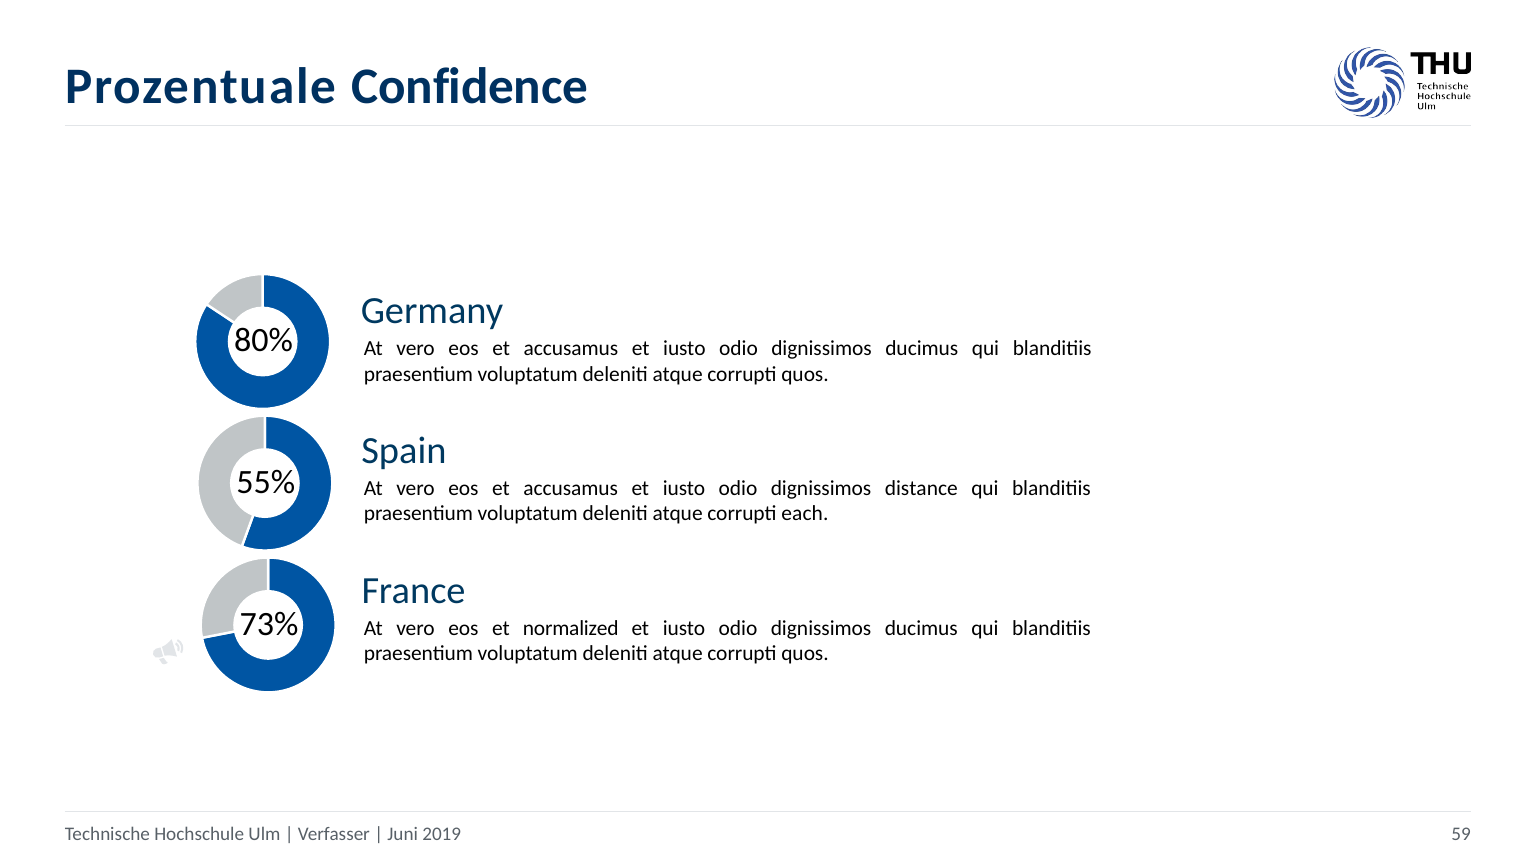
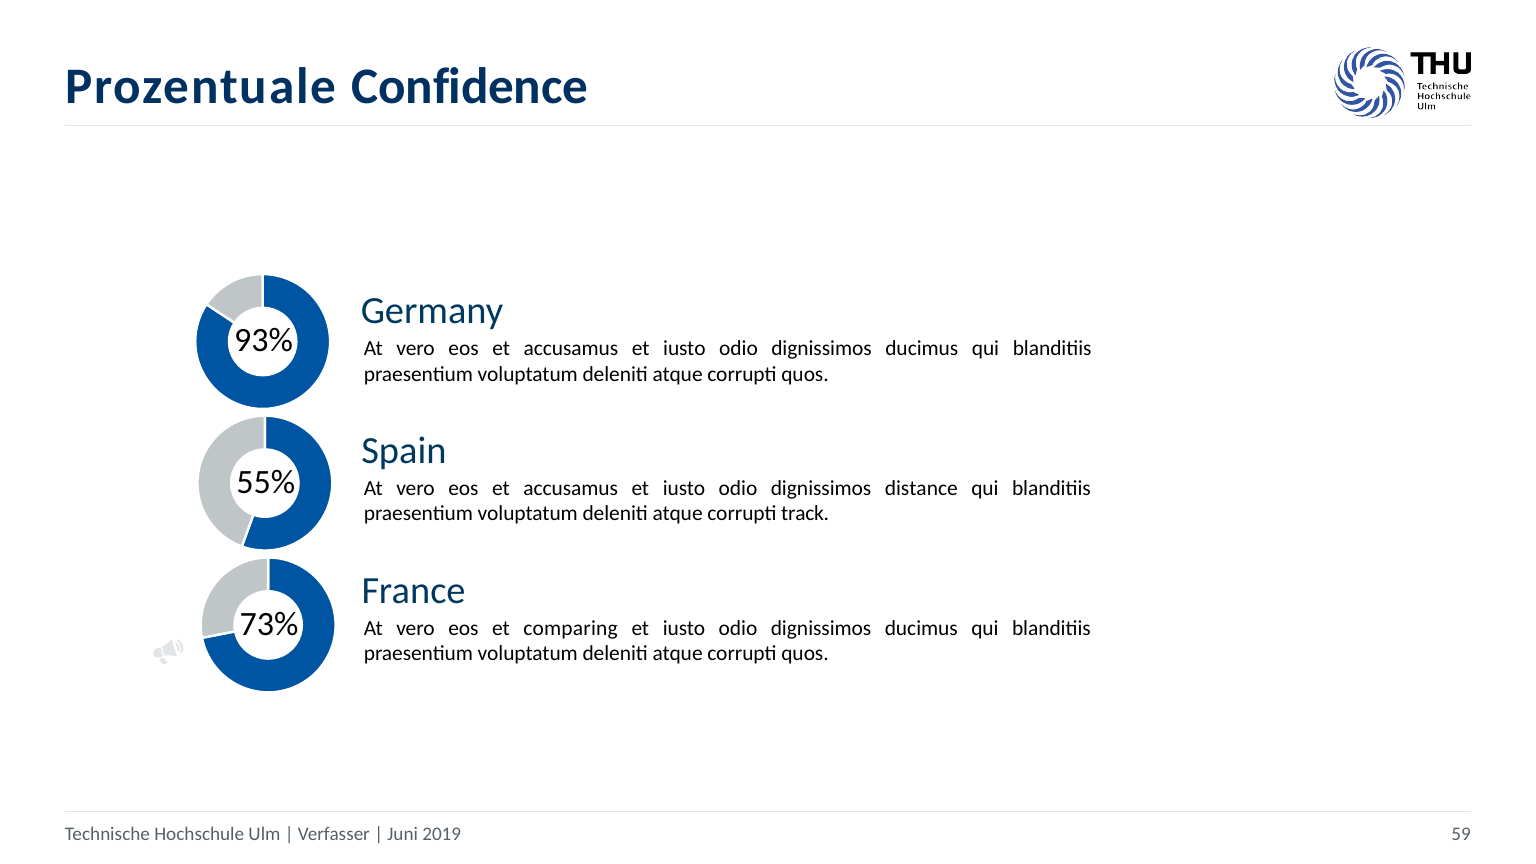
80%: 80% -> 93% (264, 341)
each: each -> track (805, 514)
normalized: normalized -> comparing (571, 628)
